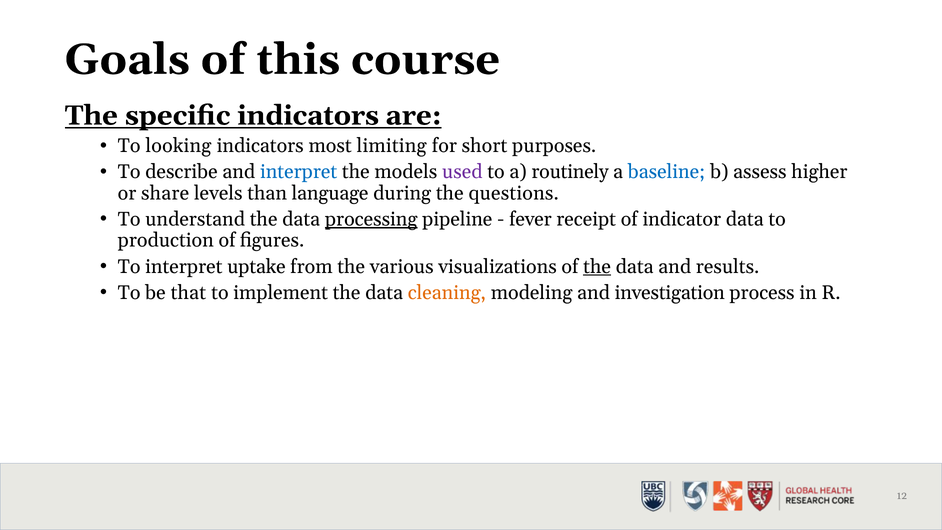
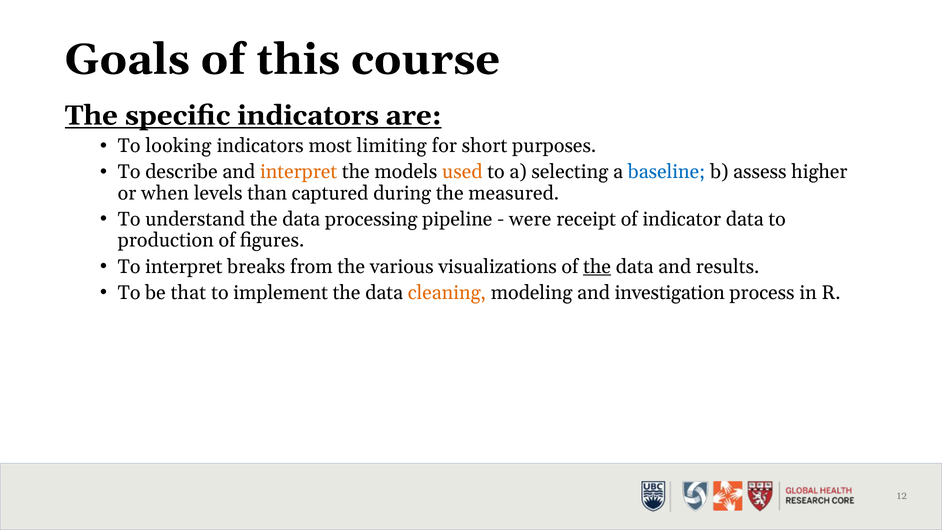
interpret colour: blue -> orange (299, 172)
used colour: purple -> orange (462, 172)
routinely: routinely -> selecting (570, 172)
share: share -> when (165, 193)
language: language -> captured (330, 193)
questions: questions -> measured (514, 193)
processing underline: present -> none (371, 219)
fever: fever -> were (530, 219)
uptake: uptake -> breaks (256, 266)
